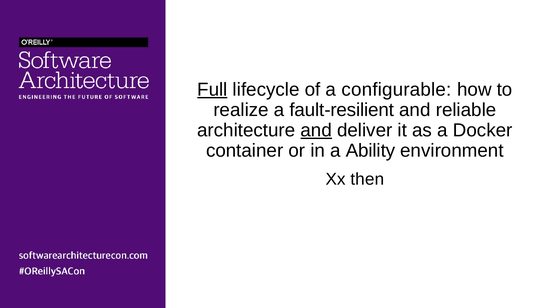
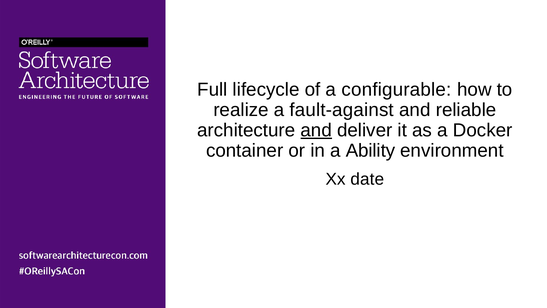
Full underline: present -> none (212, 89)
fault-resilient: fault-resilient -> fault-against (342, 110)
then: then -> date (367, 179)
